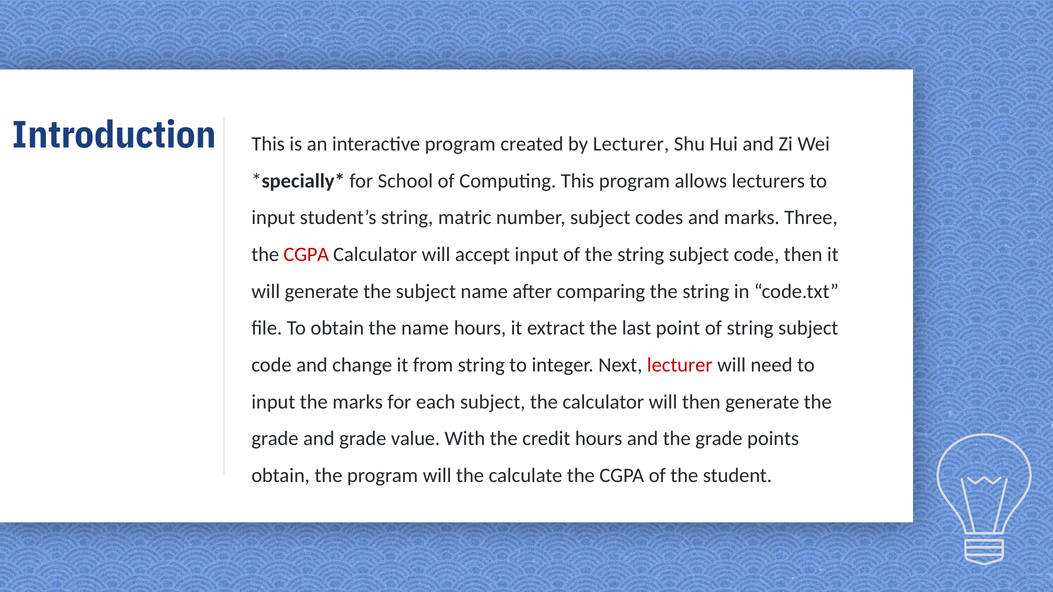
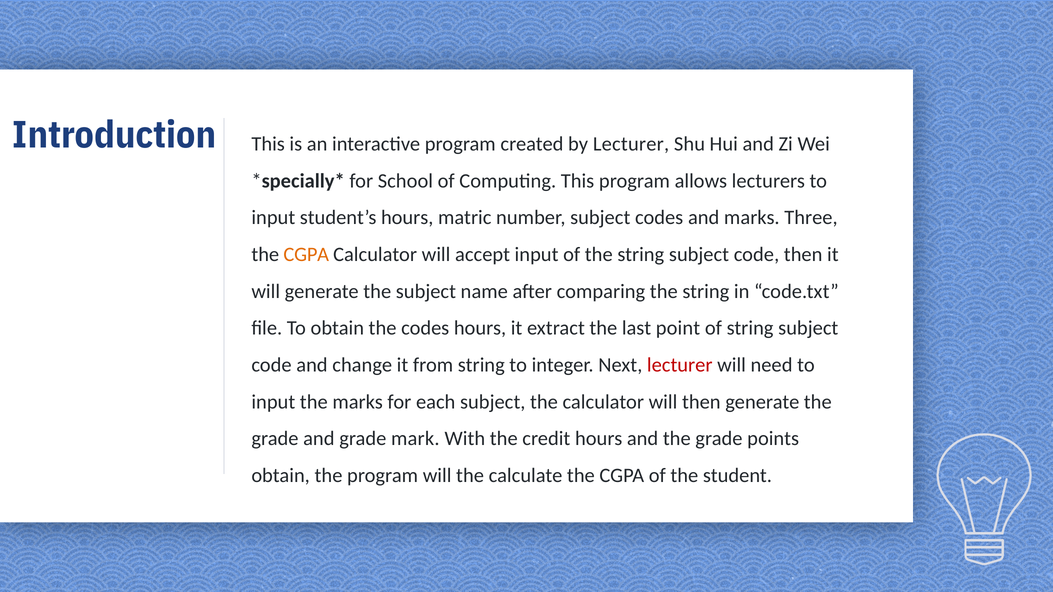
student’s string: string -> hours (407, 218)
CGPA colour: red -> orange (306, 255)
the name: name -> codes (425, 328)
value: value -> mark (415, 439)
